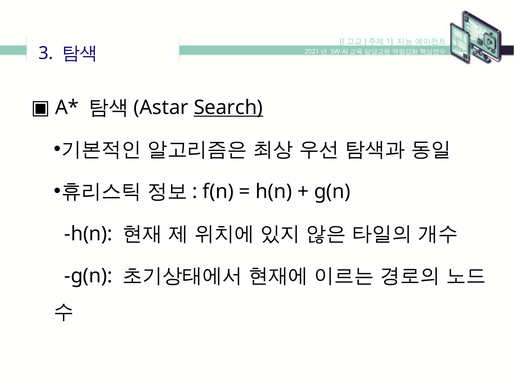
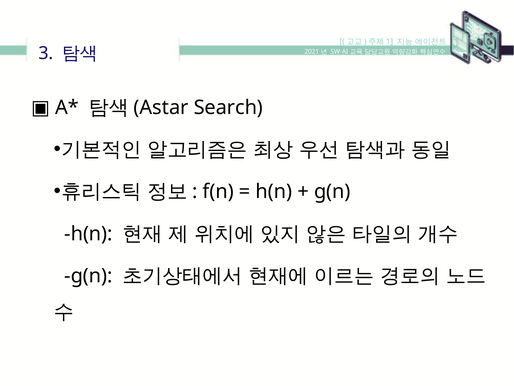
Search underline: present -> none (228, 107)
